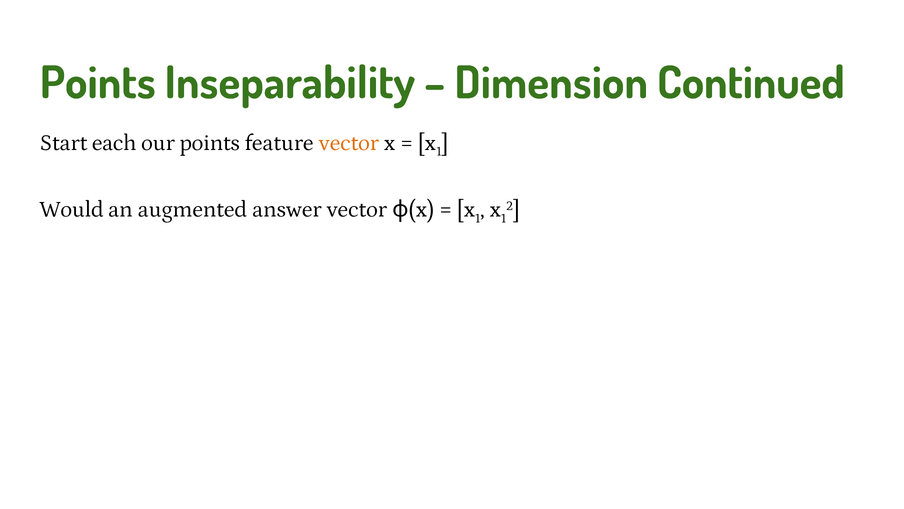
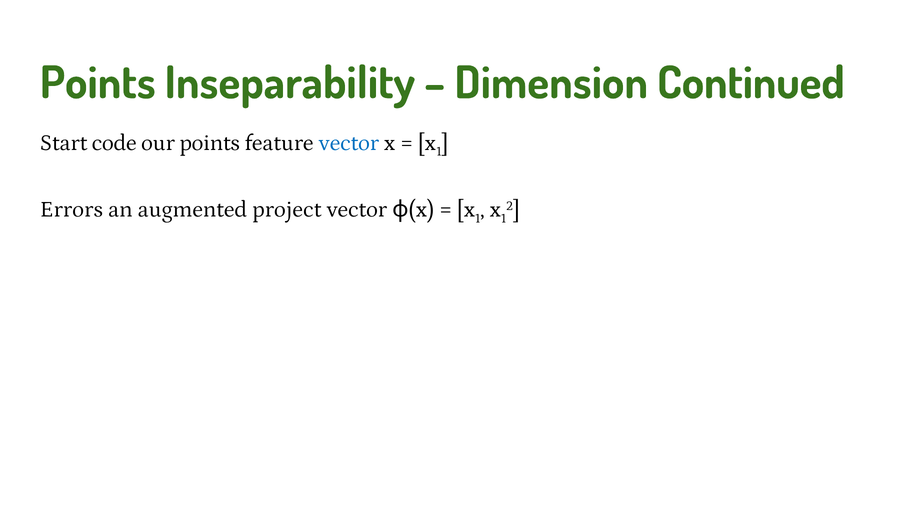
each: each -> code (114, 143)
vector colour: orange -> blue (349, 143)
Would: Would -> Errors (71, 209)
answer: answer -> project (287, 209)
